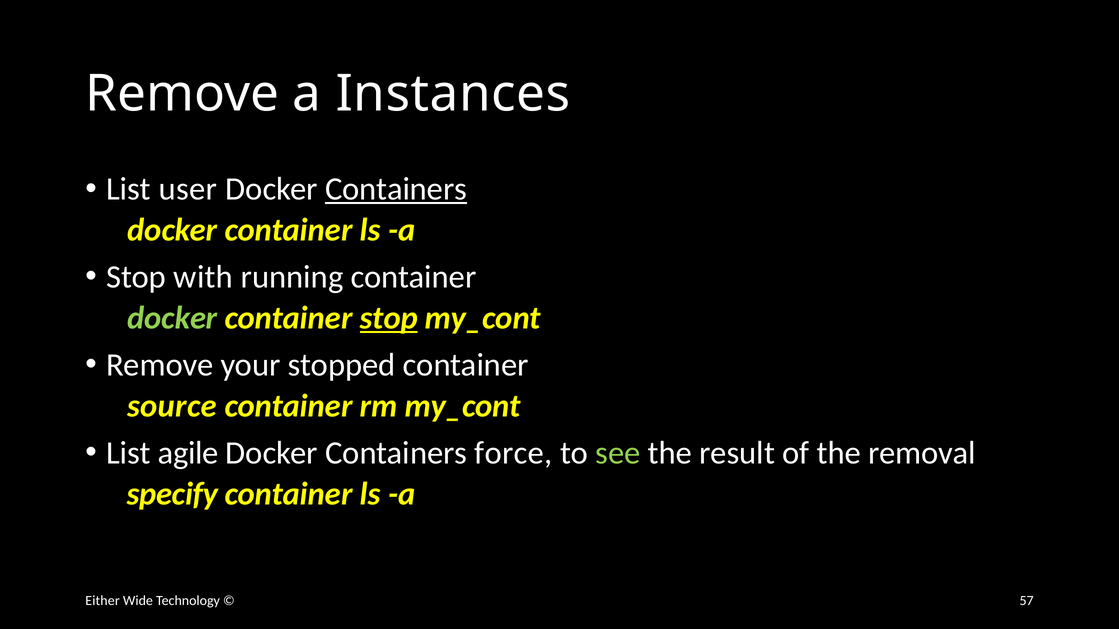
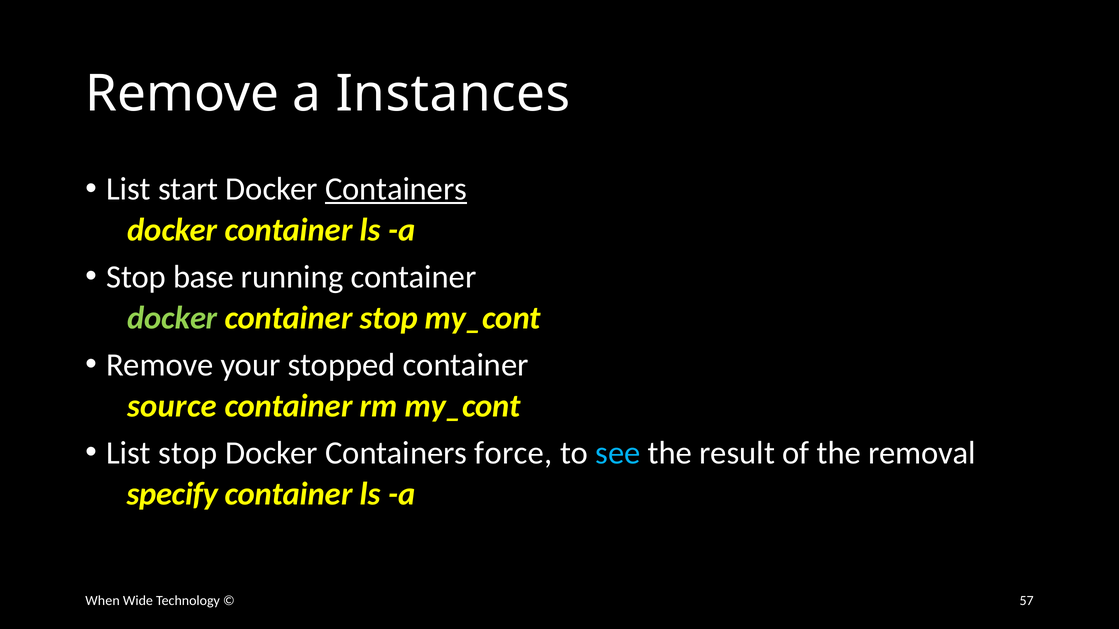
user: user -> start (188, 189)
with: with -> base (204, 277)
stop underline: present -> none (389, 318)
List agile: agile -> stop (188, 453)
see colour: light green -> light blue (618, 453)
Either: Either -> When (103, 601)
